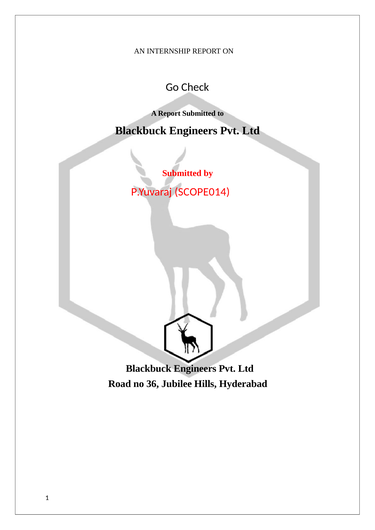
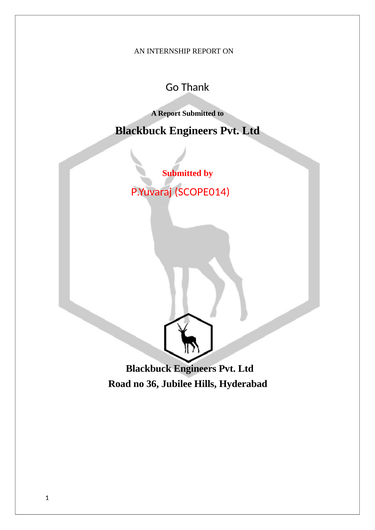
Check: Check -> Thank (195, 87)
